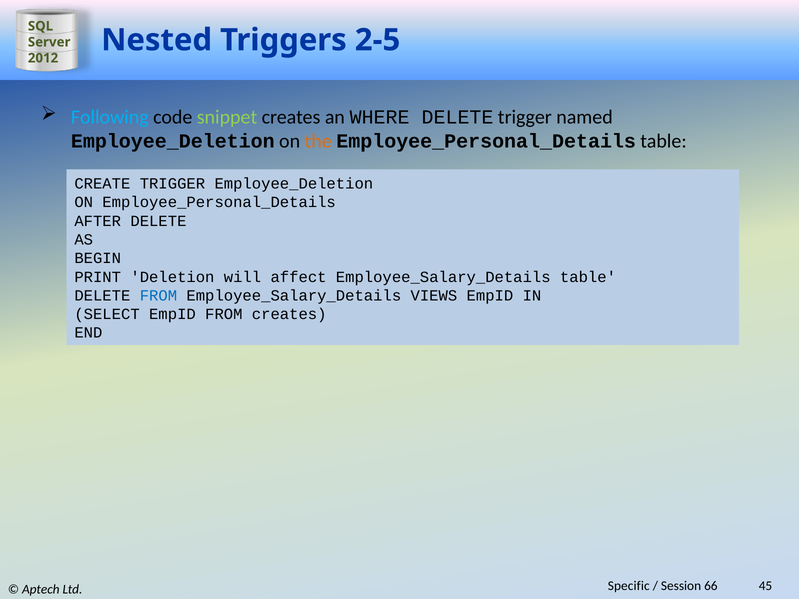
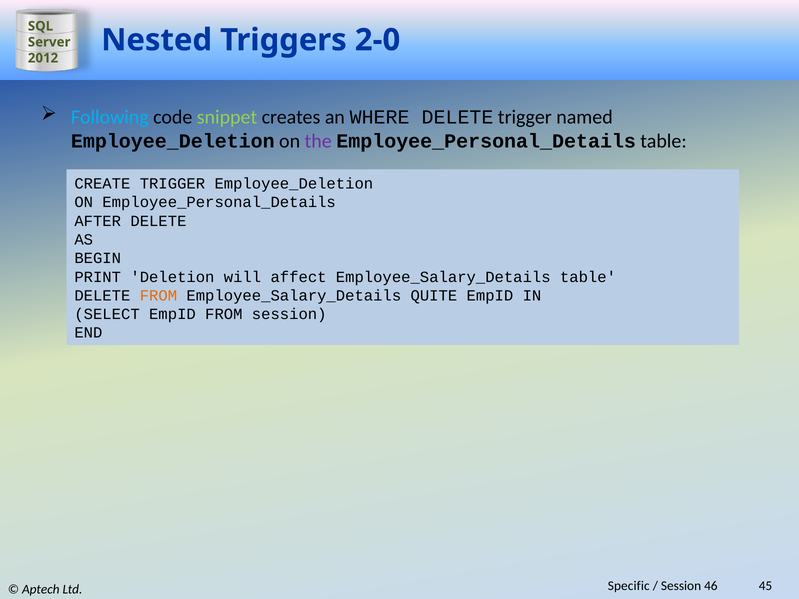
2-5: 2-5 -> 2-0 (378, 40)
the colour: orange -> purple (318, 141)
FROM colour: blue -> orange (158, 296)
VIEWS: VIEWS -> QUITE (434, 296)
FROM creates: creates -> session (289, 314)
66: 66 -> 46 (711, 586)
